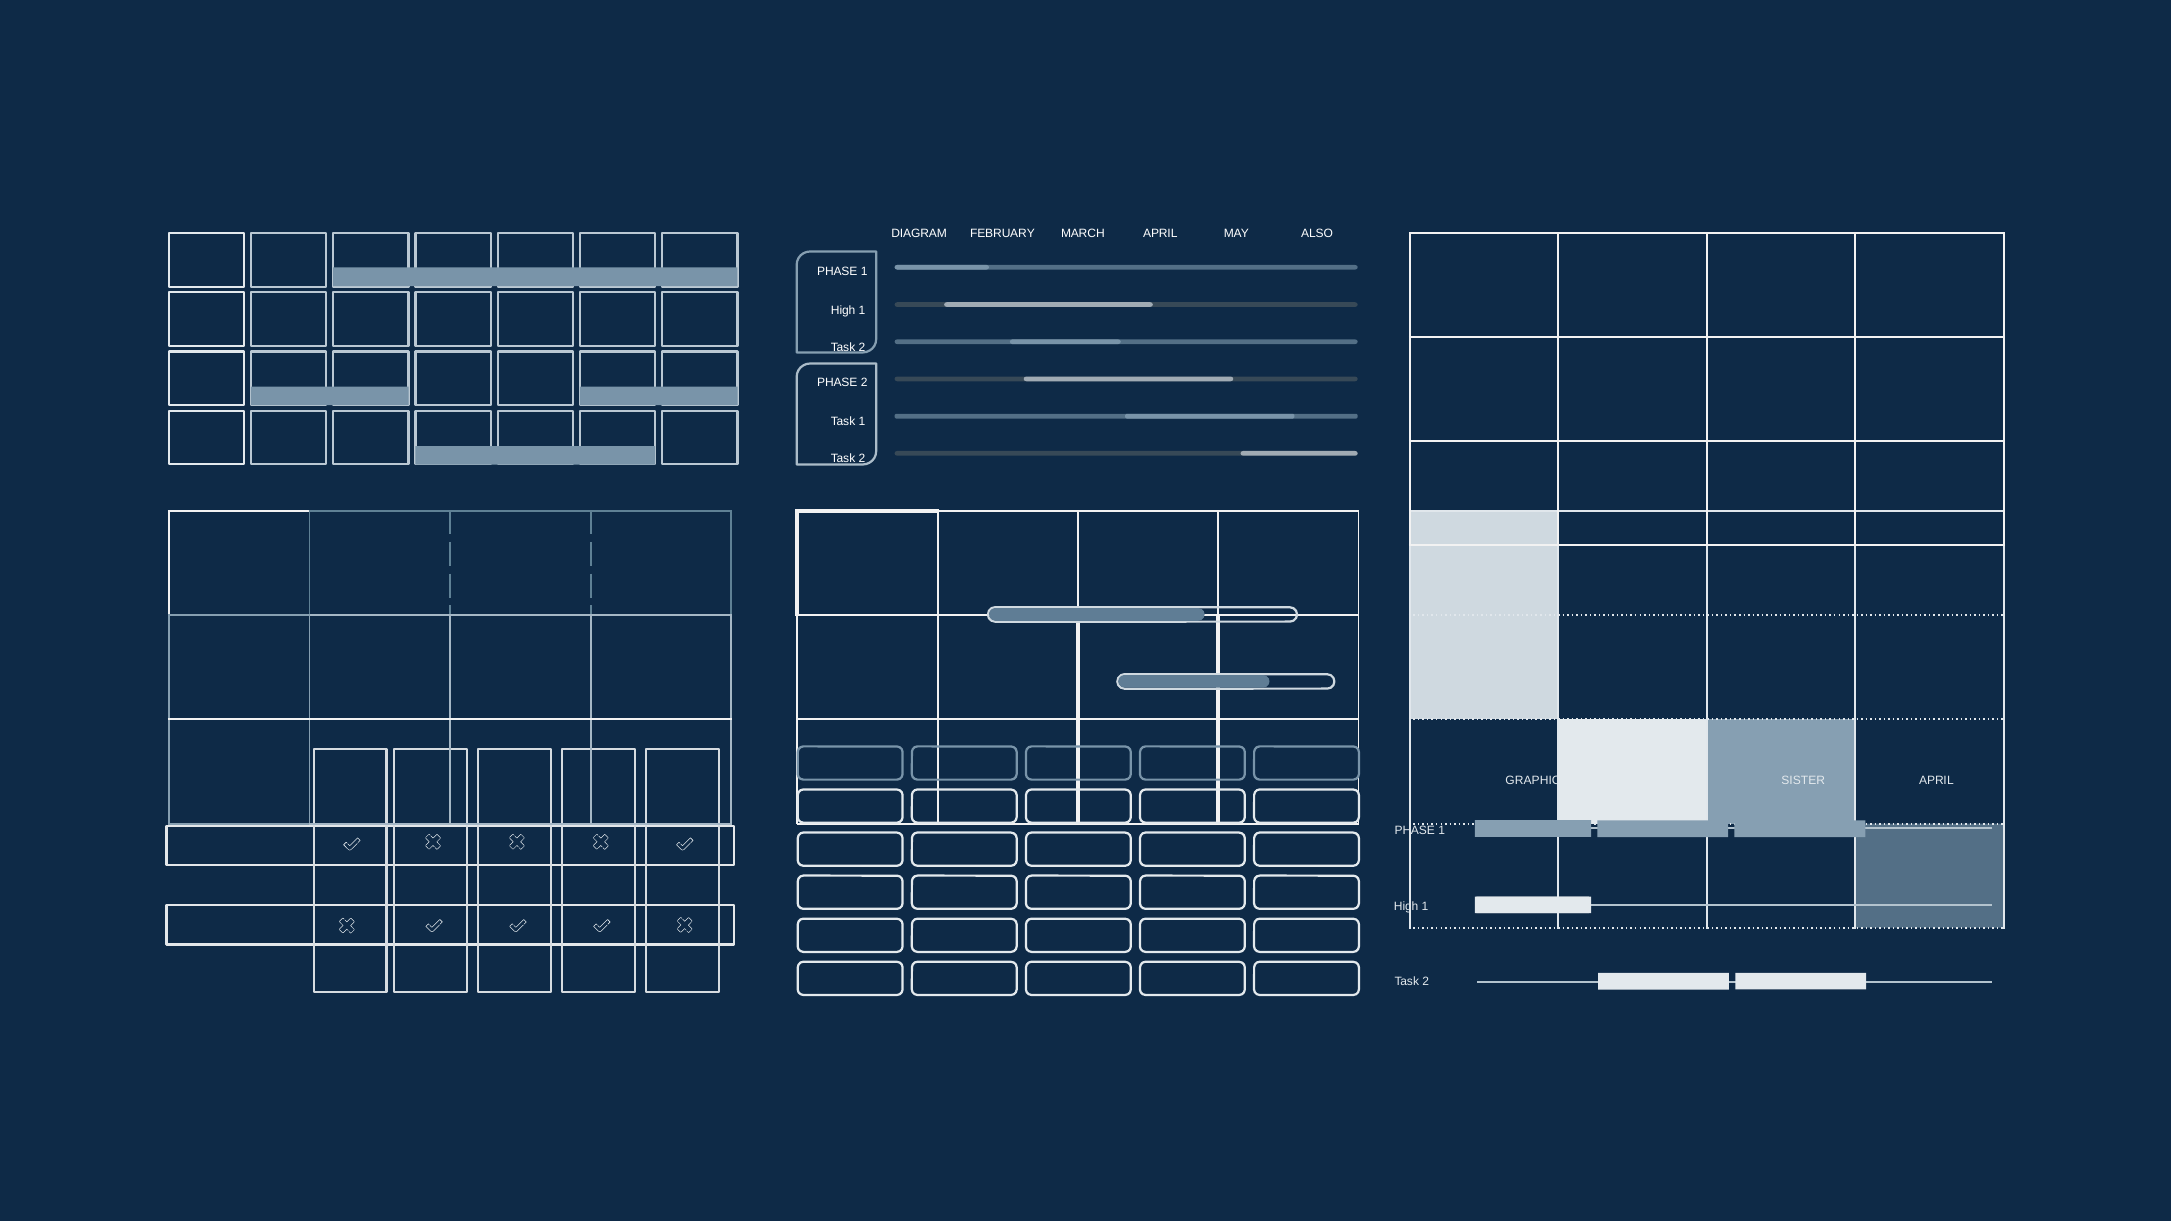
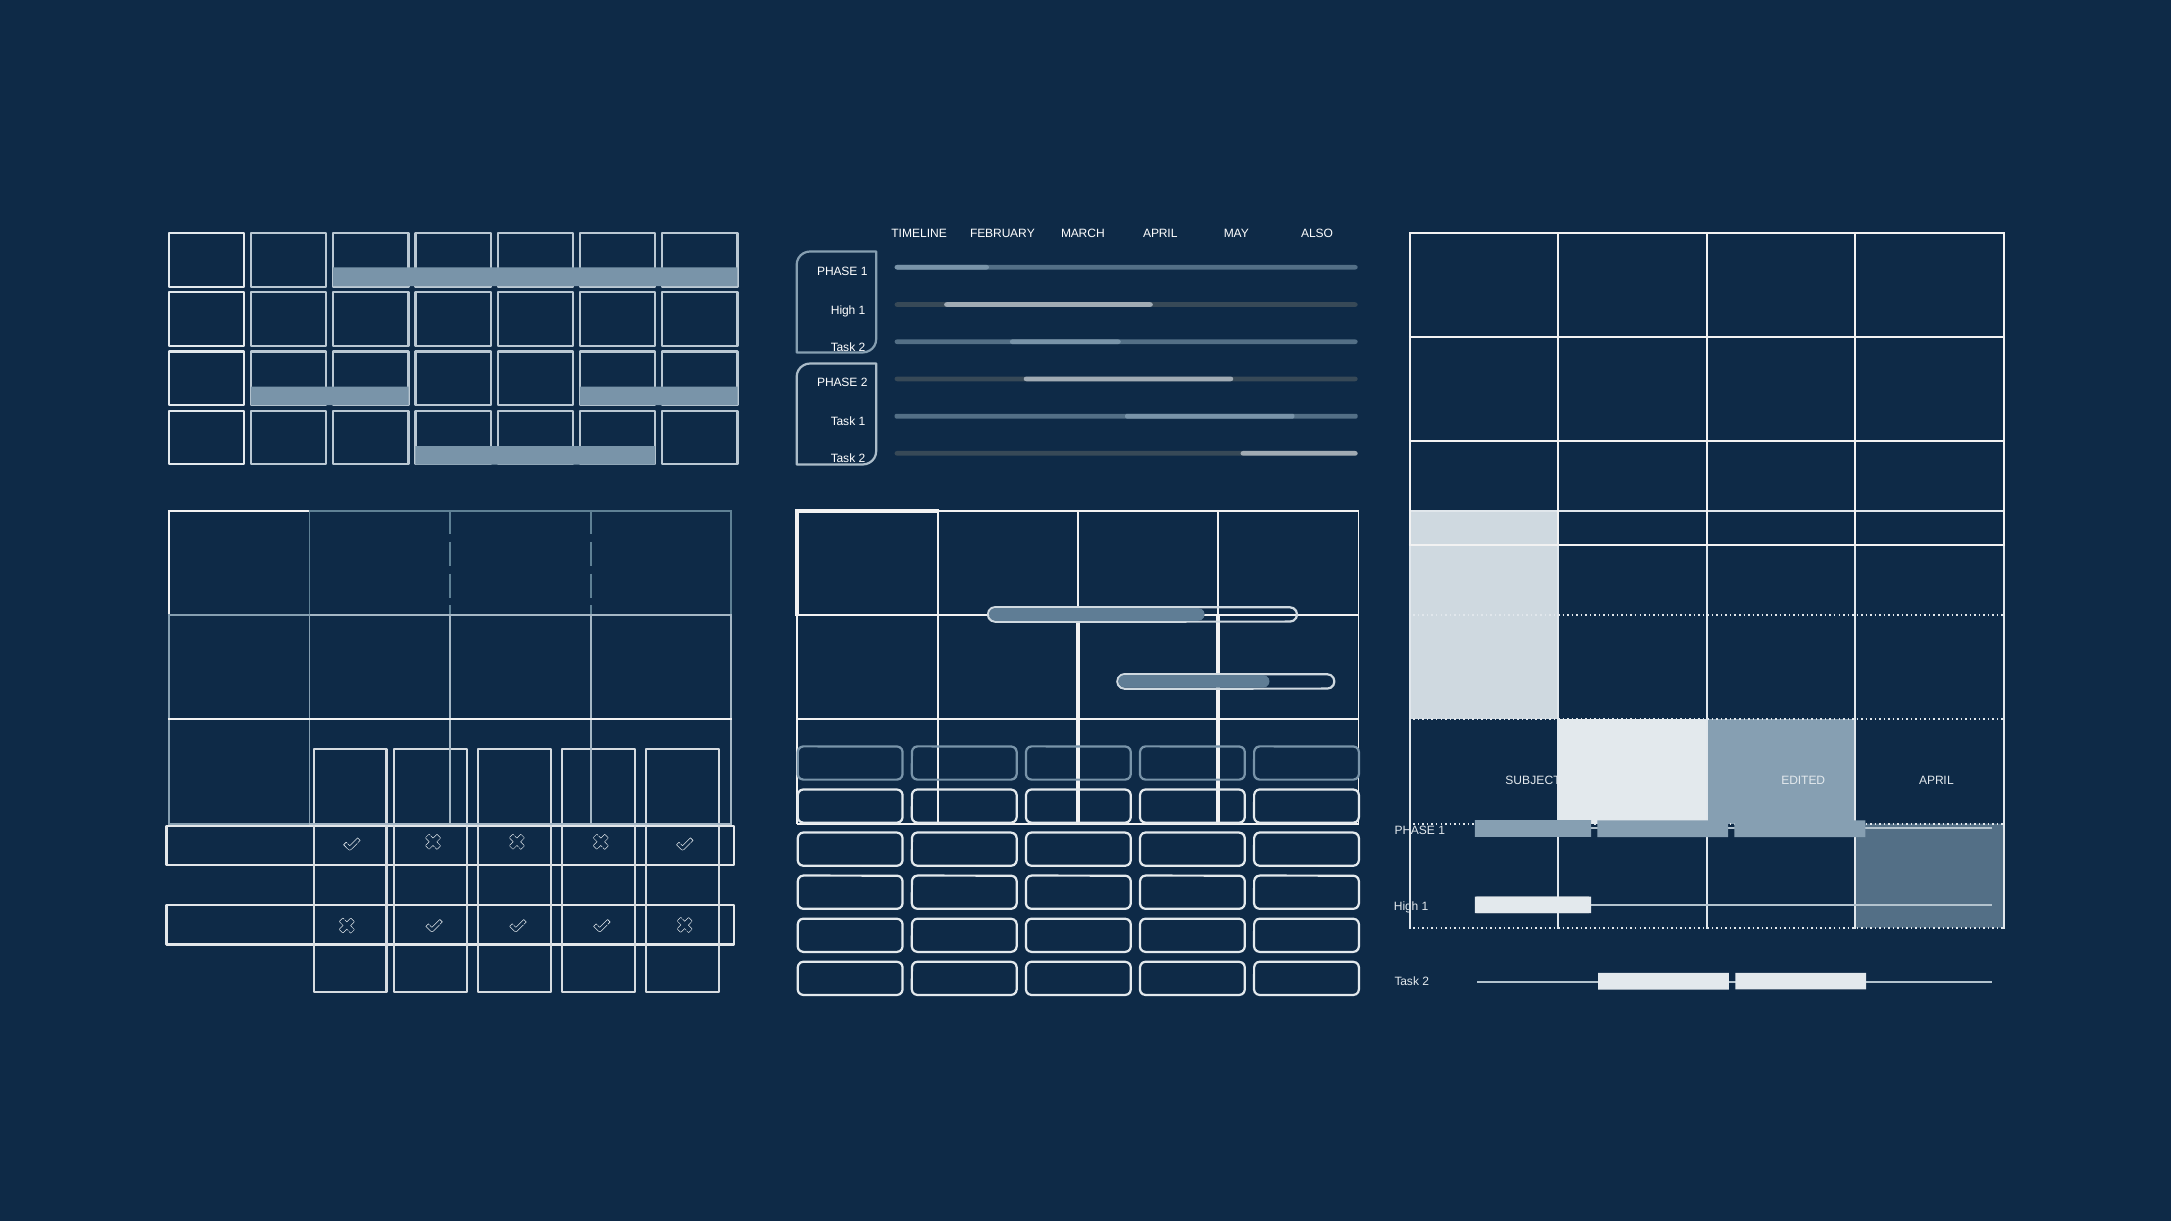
DIAGRAM: DIAGRAM -> TIMELINE (919, 234)
GRAPHIC: GRAPHIC -> SUBJECT (1533, 781)
SISTER: SISTER -> EDITED (1803, 781)
